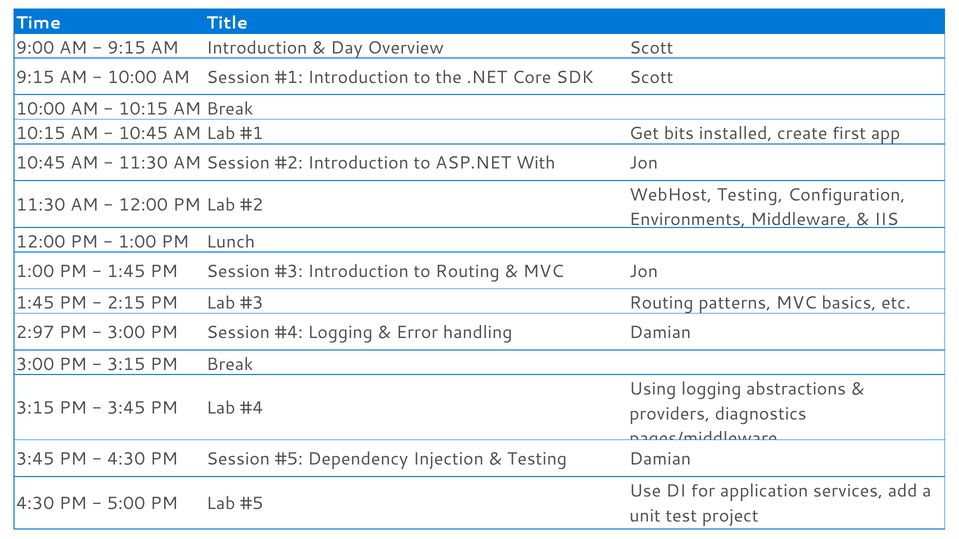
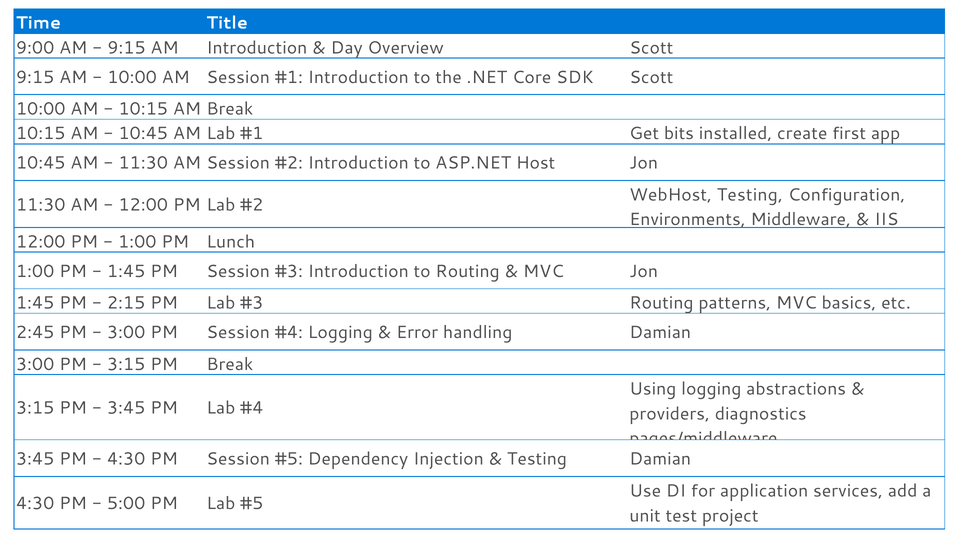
With: With -> Host (536, 163)
2:97: 2:97 -> 2:45 (35, 333)
